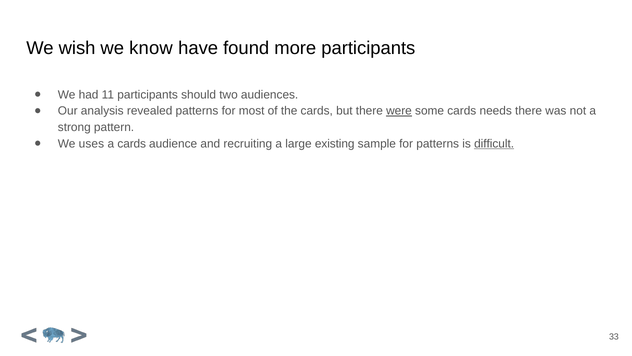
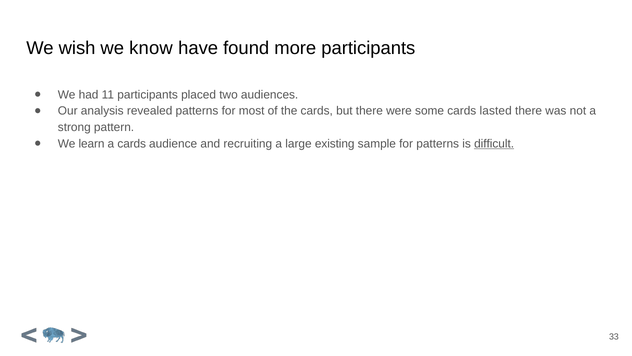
should: should -> placed (199, 94)
were underline: present -> none (399, 111)
needs: needs -> lasted (496, 111)
uses: uses -> learn (92, 143)
